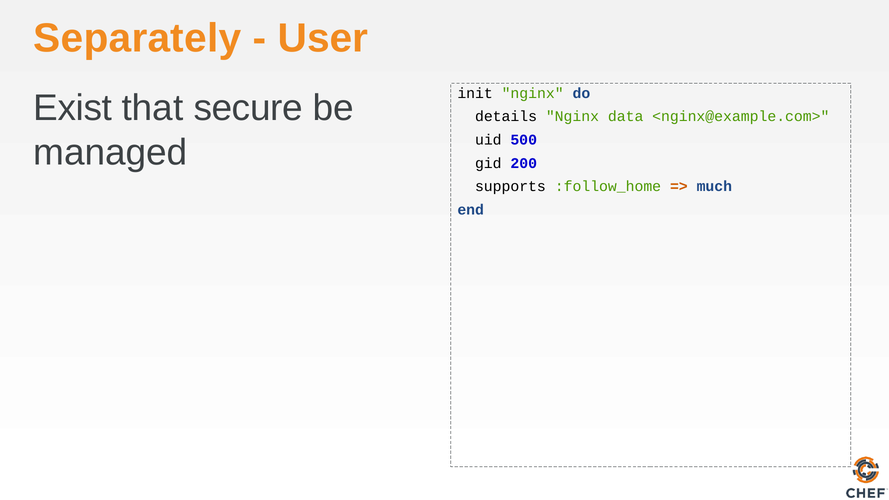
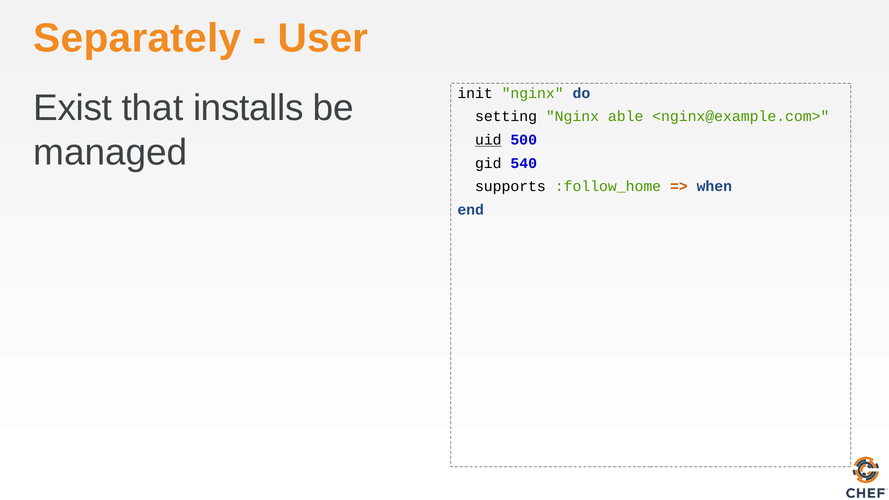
secure: secure -> installs (248, 108)
details: details -> setting (506, 117)
data: data -> able (626, 117)
uid underline: none -> present (488, 140)
200: 200 -> 540 (524, 163)
much: much -> when (714, 186)
